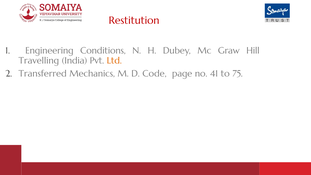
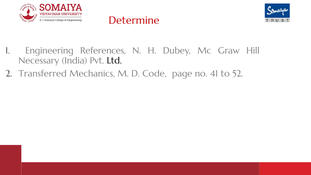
Restitution: Restitution -> Determine (134, 20)
Conditions: Conditions -> References (103, 51)
Travelling: Travelling -> Necessary (39, 61)
Ltd colour: orange -> black (114, 61)
75: 75 -> 52 (238, 74)
